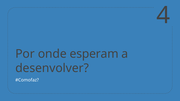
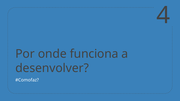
esperam: esperam -> funciona (94, 54)
